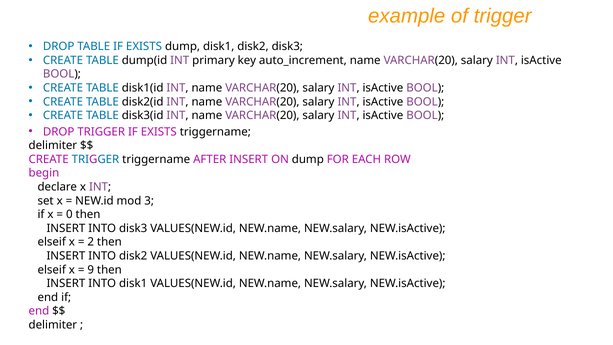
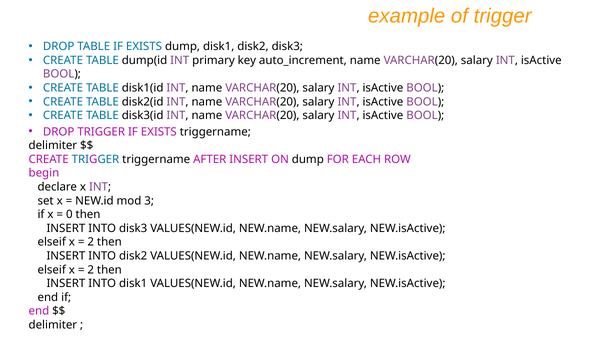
9: 9 -> 2 (91, 270)
